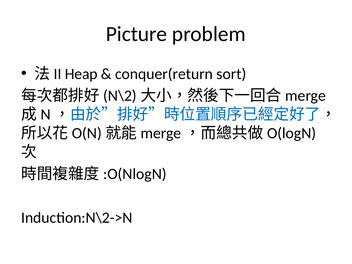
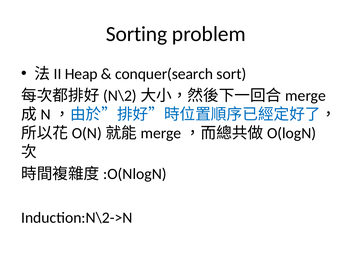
Picture: Picture -> Sorting (137, 34)
conquer(return: conquer(return -> conquer(search (164, 74)
